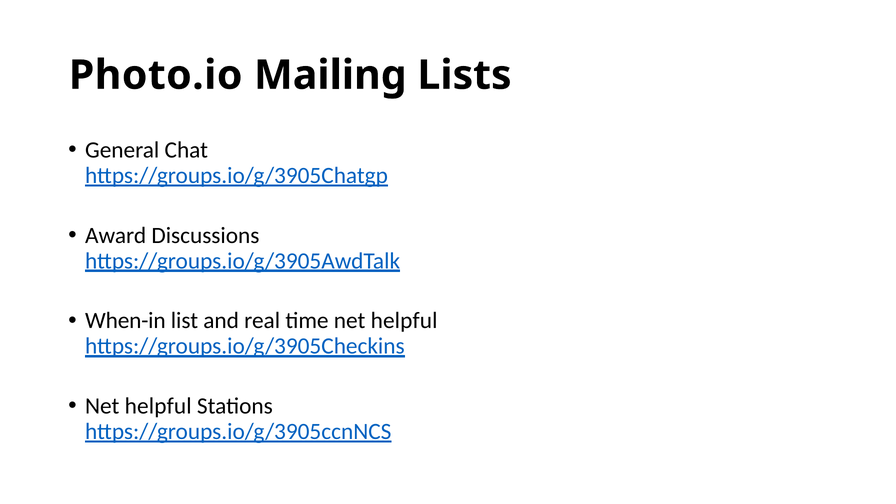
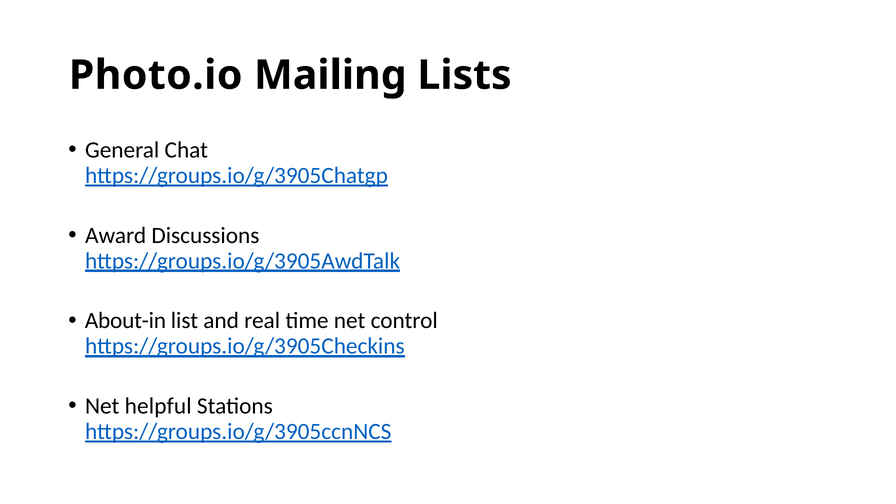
When-in: When-in -> About-in (125, 321)
time net helpful: helpful -> control (404, 321)
